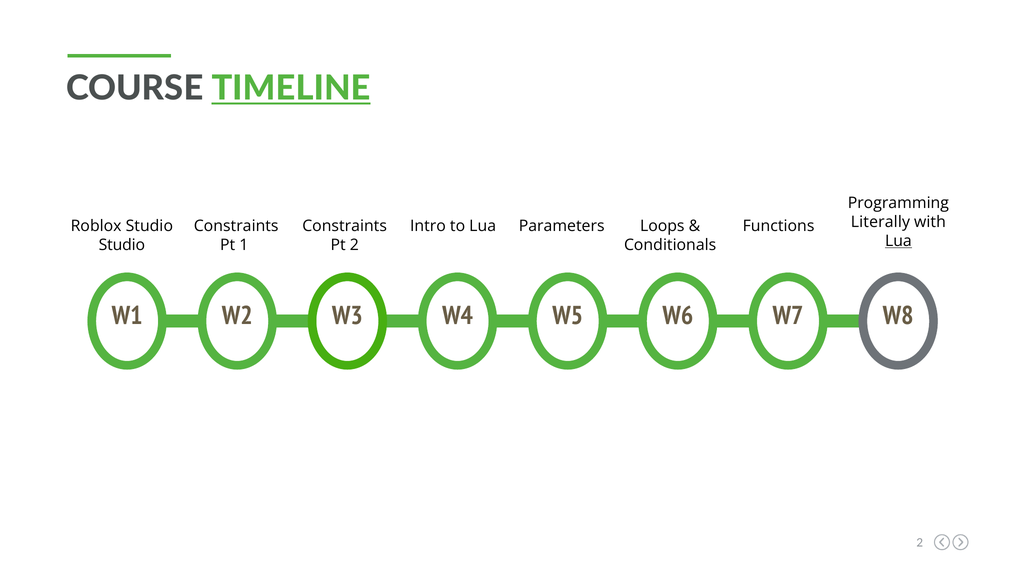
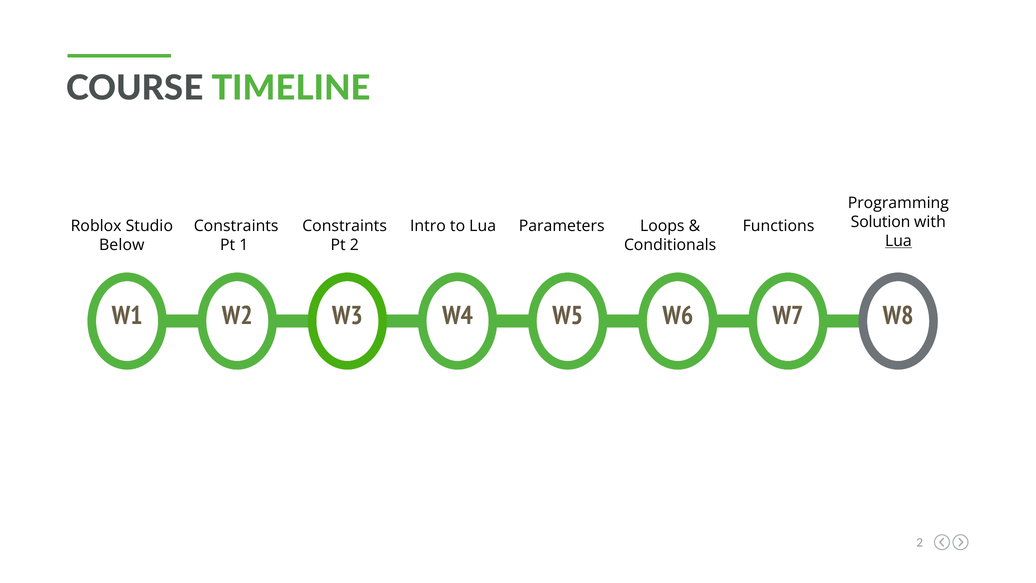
TIMELINE underline: present -> none (291, 88)
Literally: Literally -> Solution (881, 222)
Studio: Studio -> Below (122, 245)
